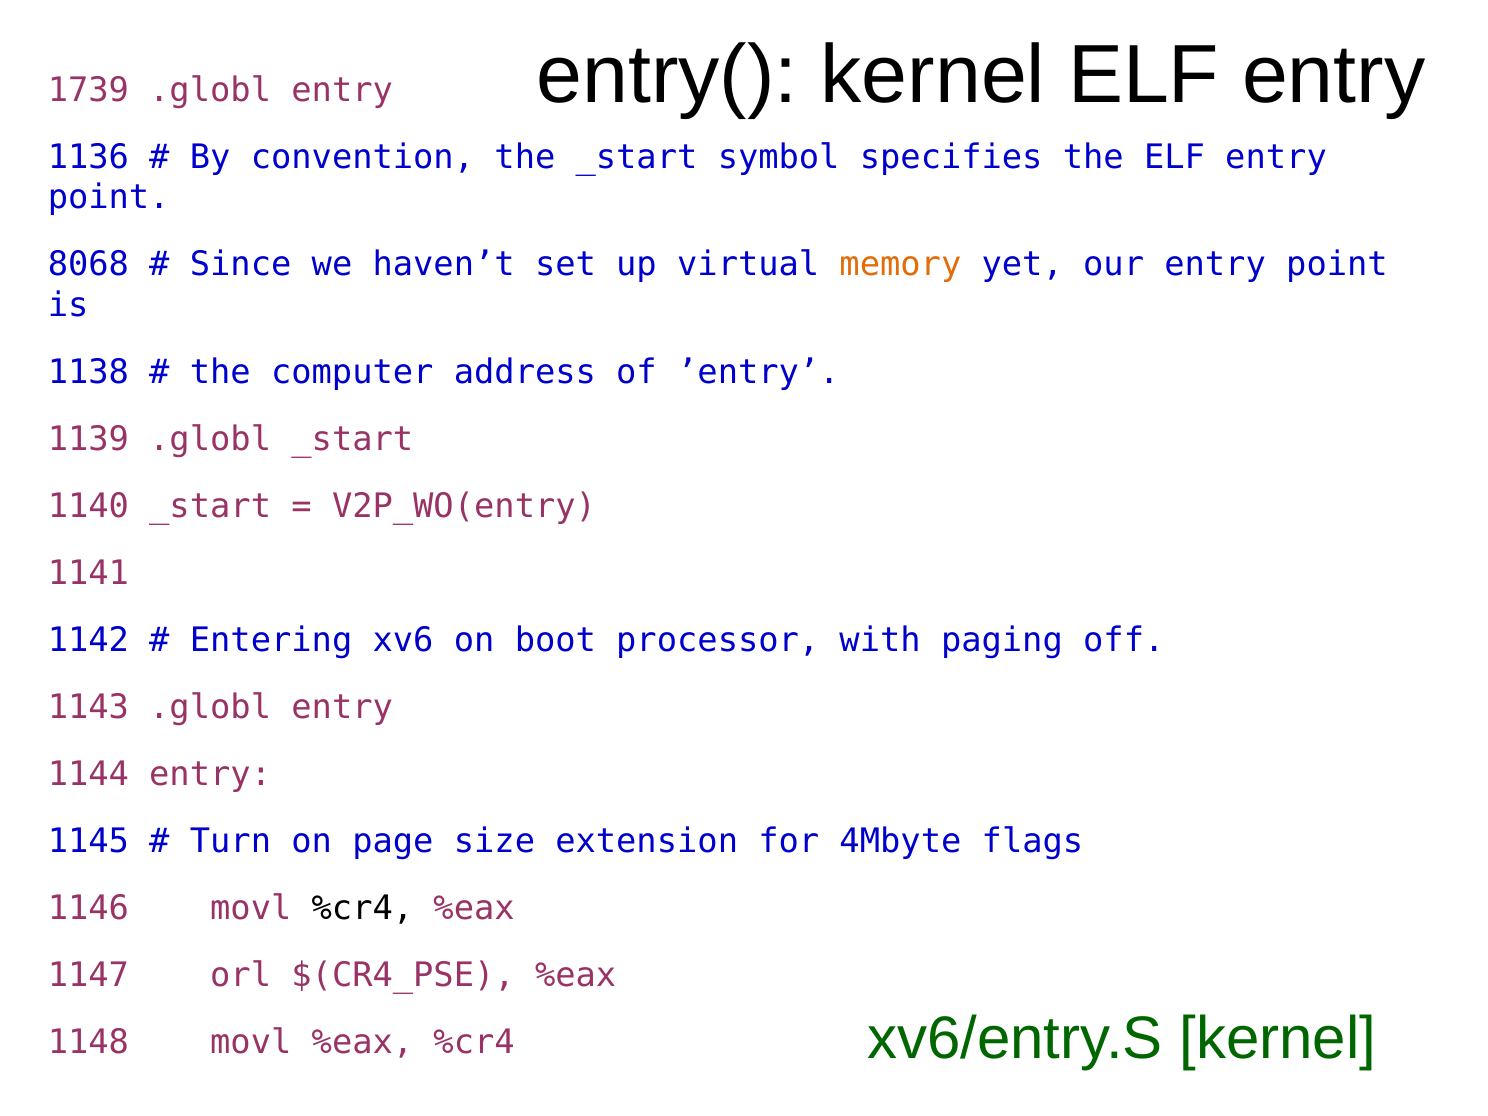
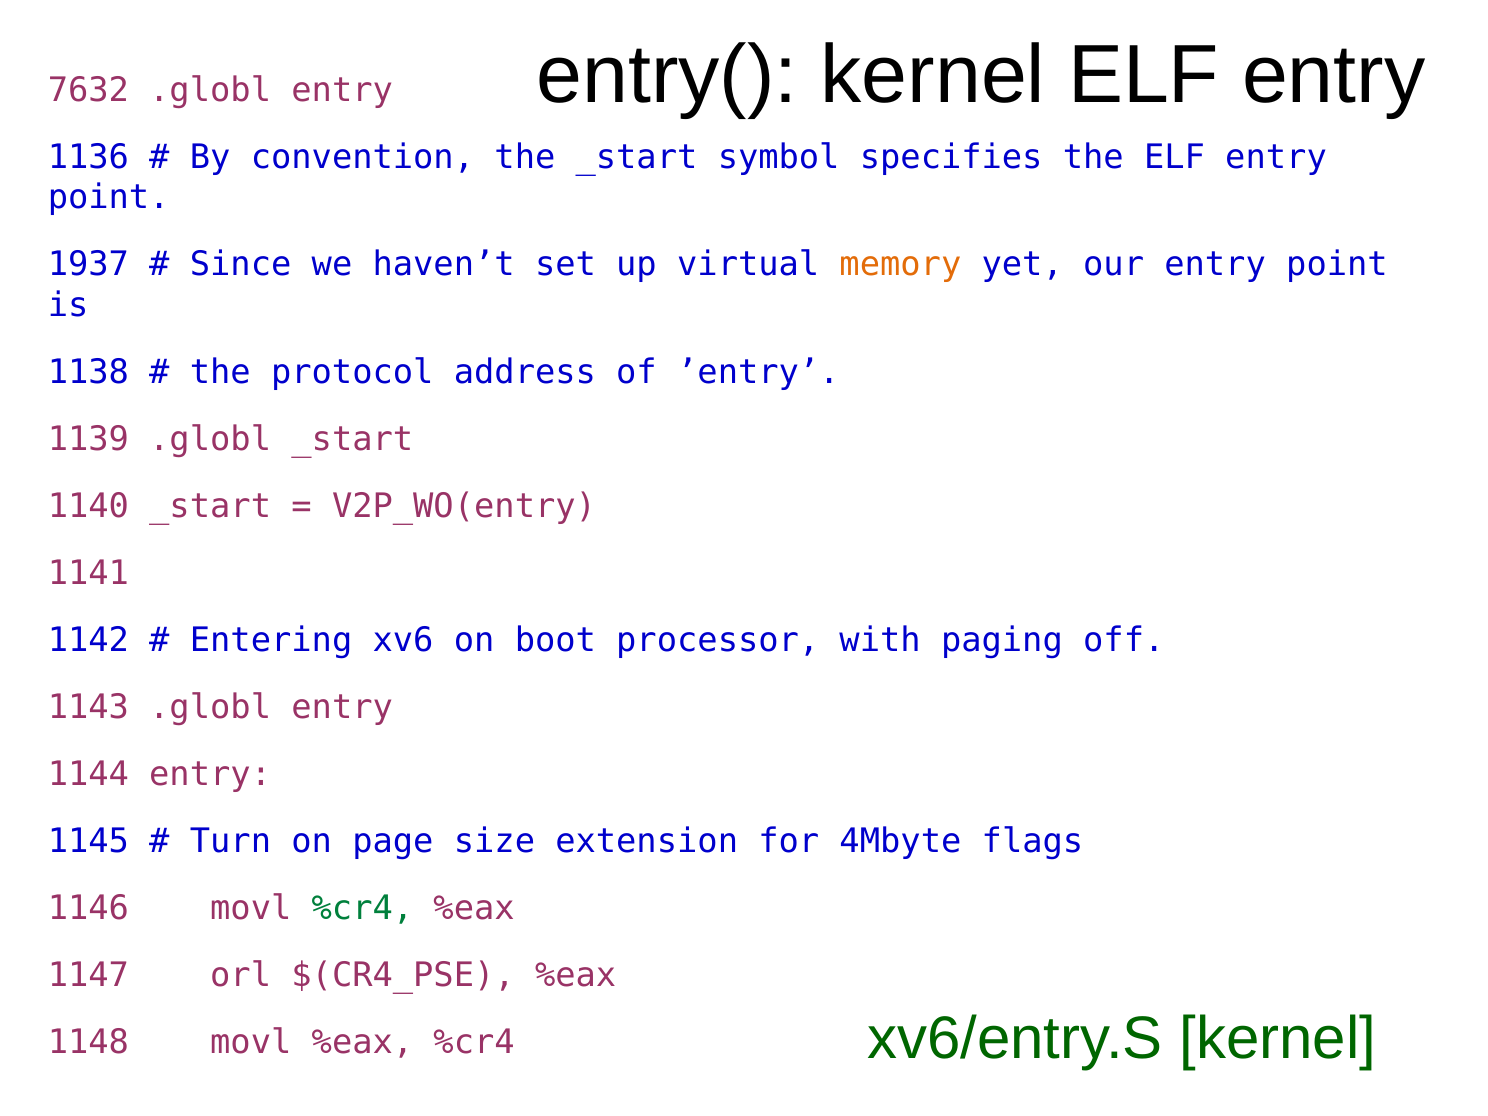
1739: 1739 -> 7632 (88, 90)
8068: 8068 -> 1937 (88, 265)
computer: computer -> protocol (352, 372)
%cr4 colour: black -> green (362, 908)
